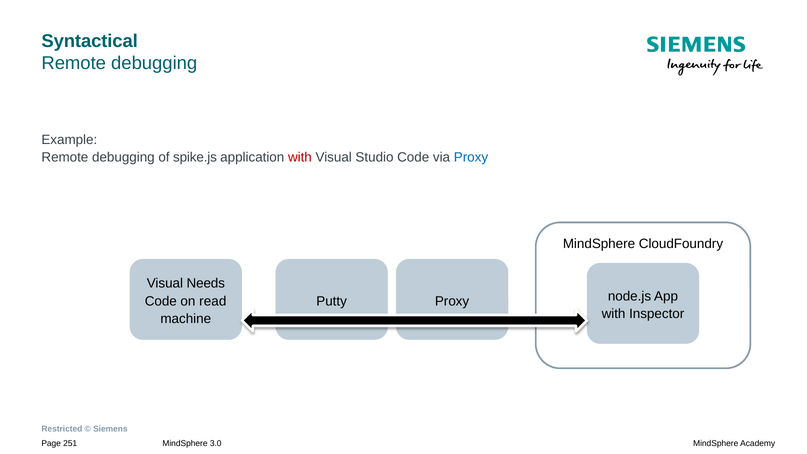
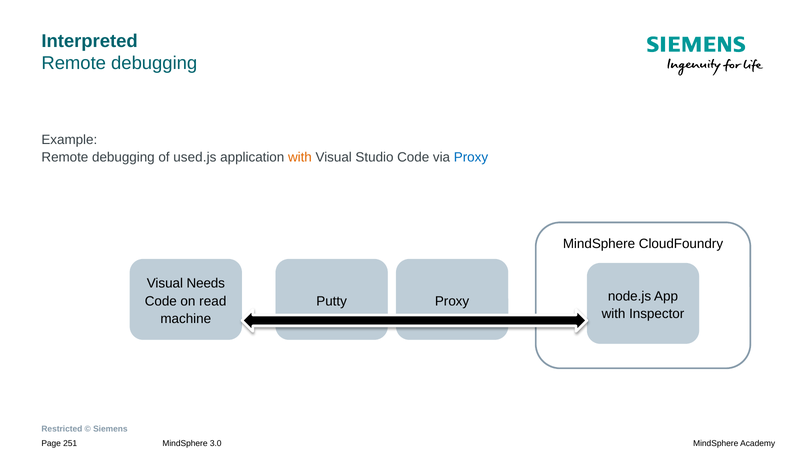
Syntactical: Syntactical -> Interpreted (90, 41)
spike.js: spike.js -> used.js (195, 158)
with colour: red -> orange (300, 158)
